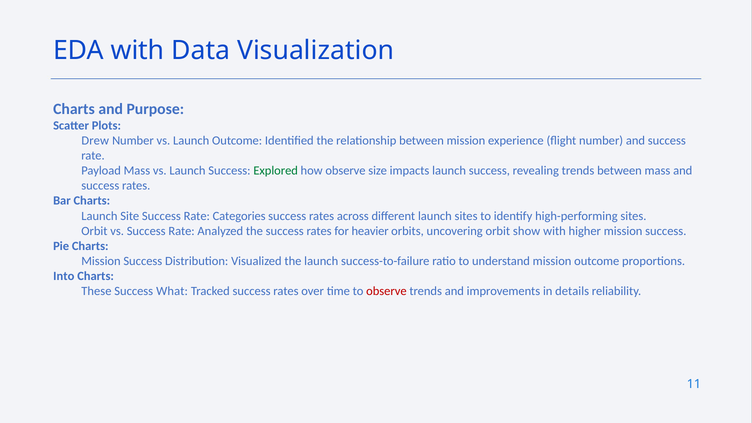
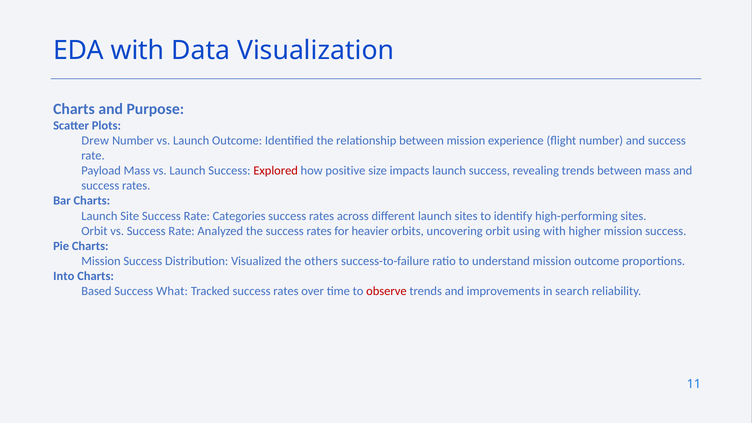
Explored colour: green -> red (276, 171)
how observe: observe -> positive (345, 171)
show: show -> using (527, 231)
the launch: launch -> others (321, 261)
These: These -> Based (96, 291)
details: details -> search (572, 291)
